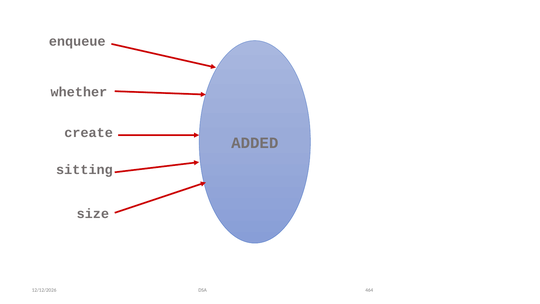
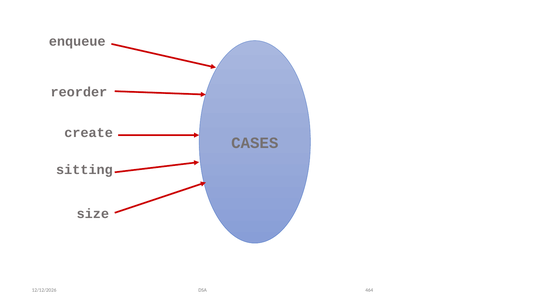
whether: whether -> reorder (79, 92)
ADDED: ADDED -> CASES (255, 143)
